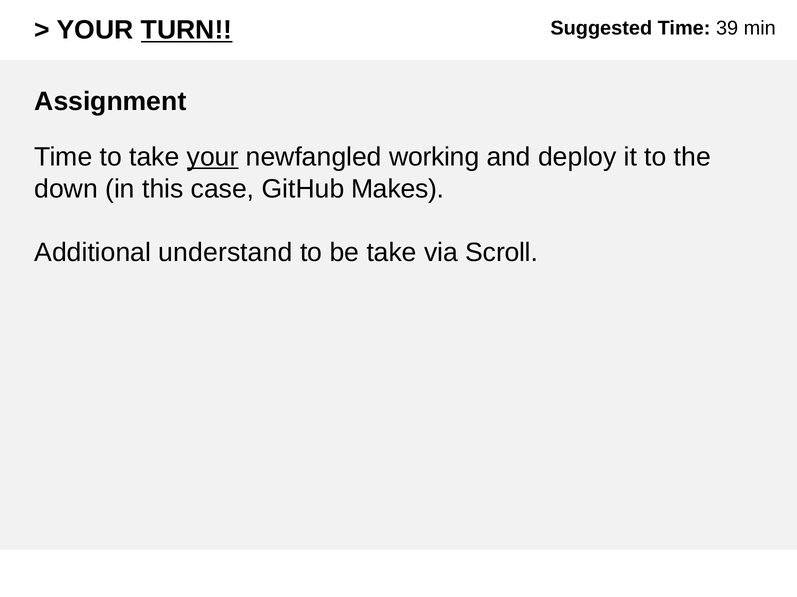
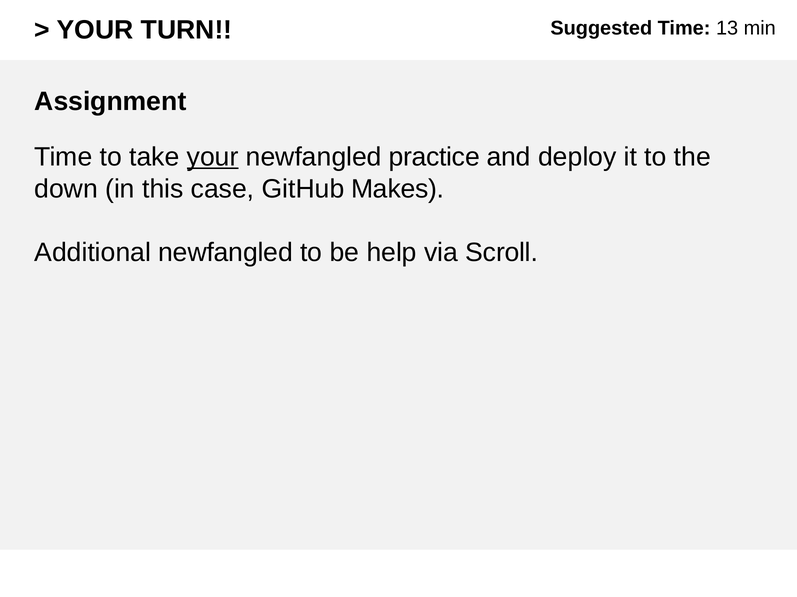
TURN underline: present -> none (187, 30)
39: 39 -> 13 (727, 28)
working: working -> practice (434, 157)
Additional understand: understand -> newfangled (226, 253)
be take: take -> help (392, 253)
